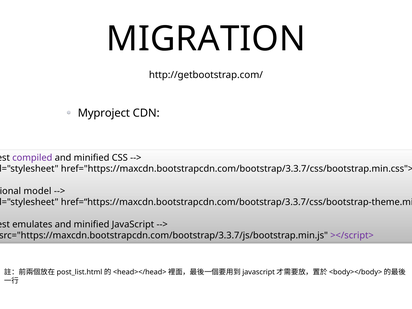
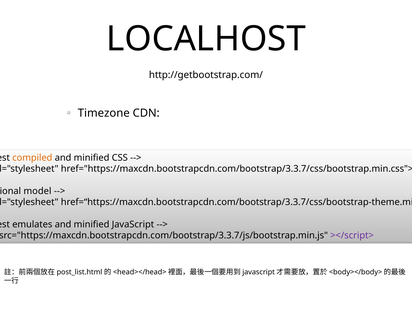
MIGRATION: MIGRATION -> LOCALHOST (206, 39)
Myproject: Myproject -> Timezone (104, 113)
compiled colour: purple -> orange (32, 158)
